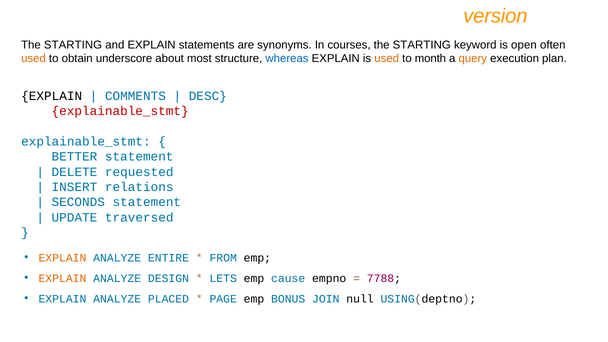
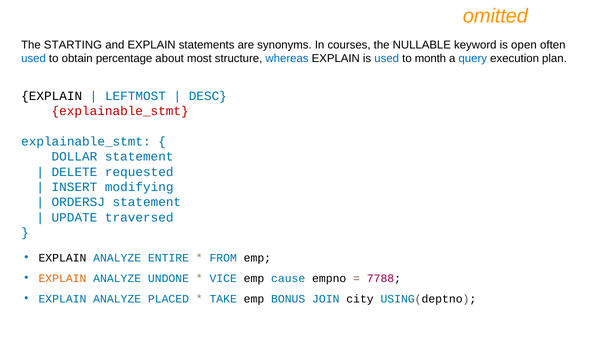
version: version -> omitted (495, 16)
STARTING: STARTING -> NULLABLE (422, 45)
used colour: orange -> blue (34, 59)
underscore: underscore -> percentage (124, 59)
used colour: orange -> blue (387, 59)
query colour: orange -> blue (473, 59)
COMMENTS: COMMENTS -> LEFTMOST (135, 96)
BETTER: BETTER -> DOLLAR (74, 157)
relations: relations -> modifying (139, 187)
SECONDS: SECONDS -> ORDERSJ (78, 202)
EXPLAIN colour: orange -> black (62, 258)
DESIGN: DESIGN -> UNDONE (168, 278)
LETS: LETS -> VICE (223, 278)
PAGE: PAGE -> TAKE (223, 299)
null: null -> city (360, 299)
